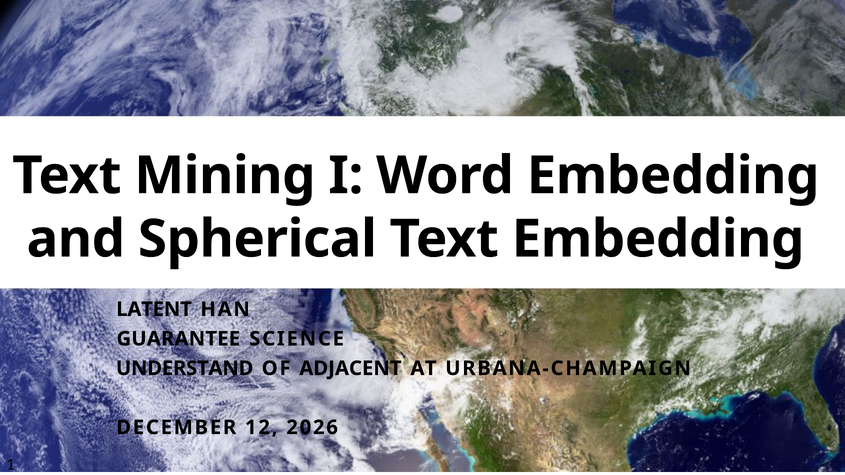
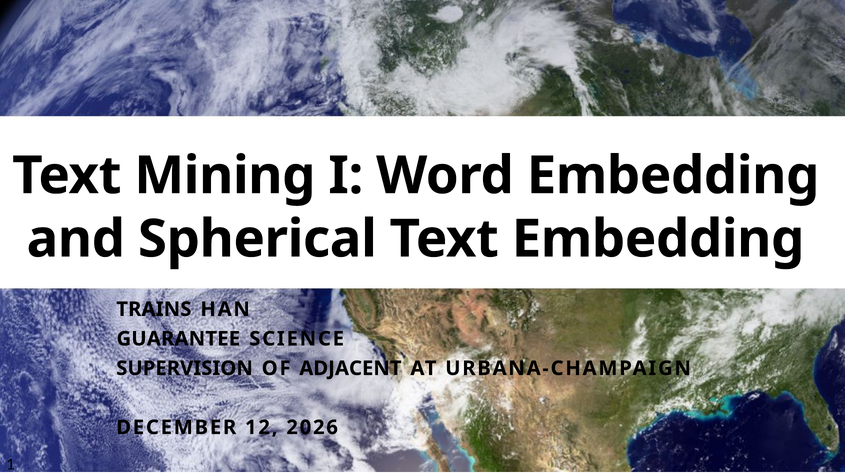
LATENT: LATENT -> TRAINS (154, 309)
UNDERSTAND: UNDERSTAND -> SUPERVISION (185, 369)
